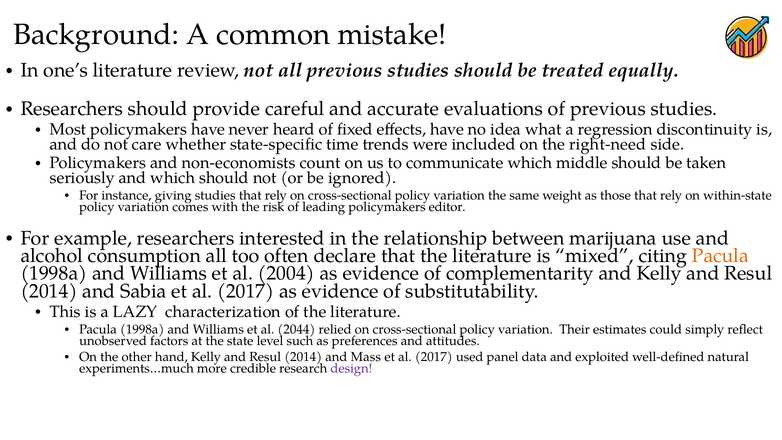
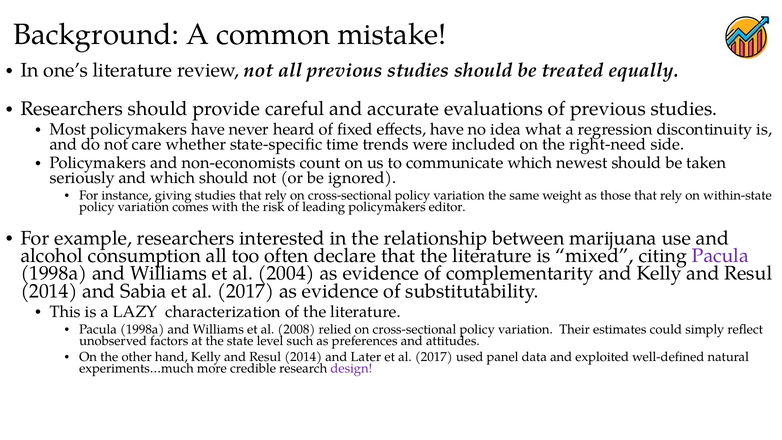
middle: middle -> newest (582, 163)
Pacula colour: orange -> purple (720, 256)
2044: 2044 -> 2008 (296, 329)
Mass: Mass -> Later (366, 357)
